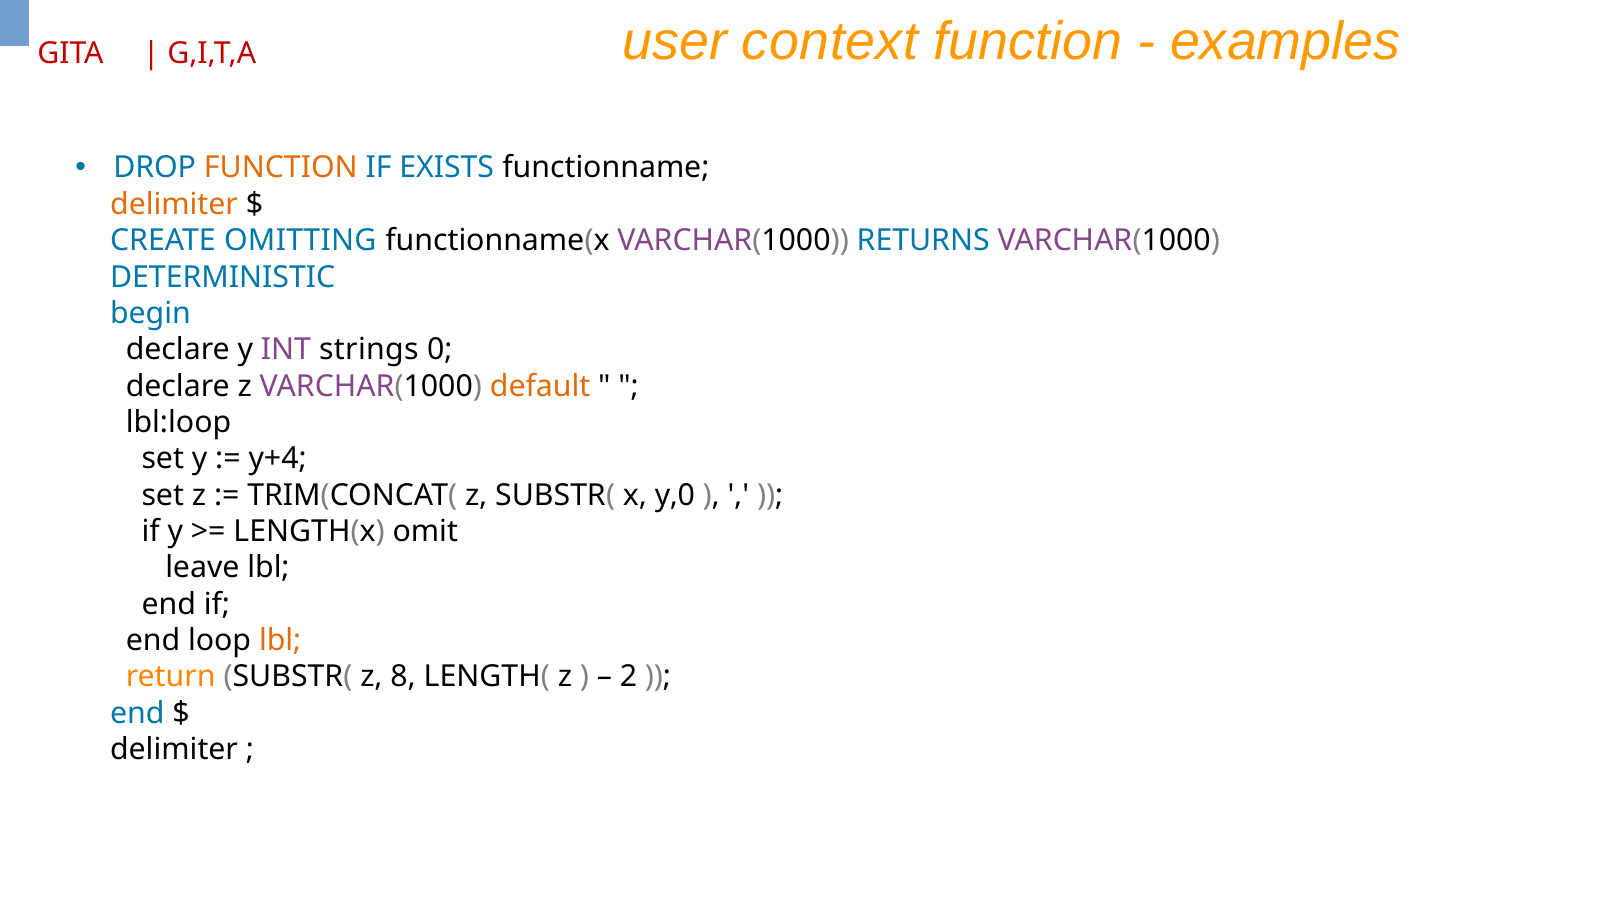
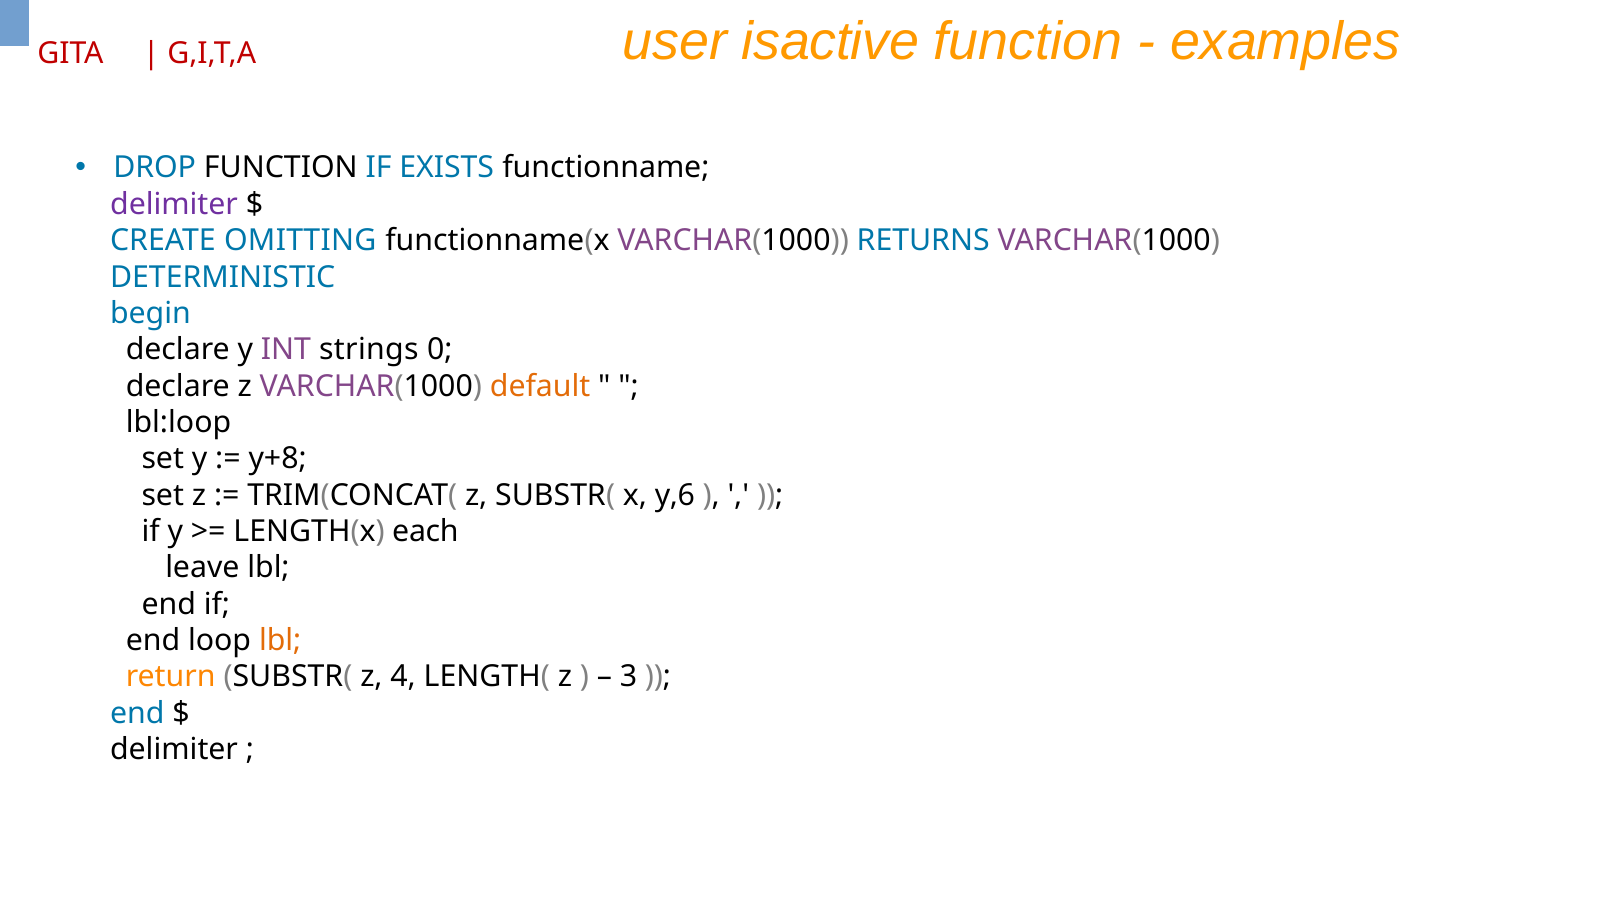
context: context -> isactive (830, 42)
FUNCTION colour: orange -> black (281, 168)
delimiter colour: orange -> purple (174, 204)
y+4: y+4 -> y+8 (278, 459)
y,0: y,0 -> y,6 (675, 495)
omit: omit -> each (425, 531)
8: 8 -> 4 (403, 677)
2: 2 -> 3 (628, 677)
